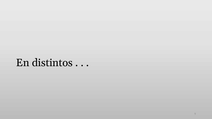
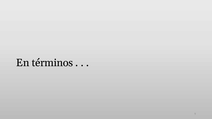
distintos: distintos -> términos (52, 63)
